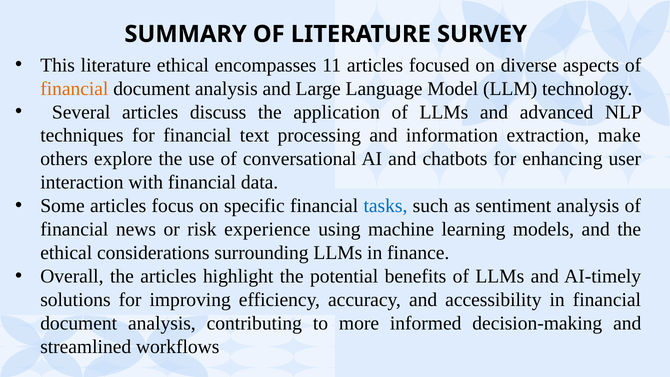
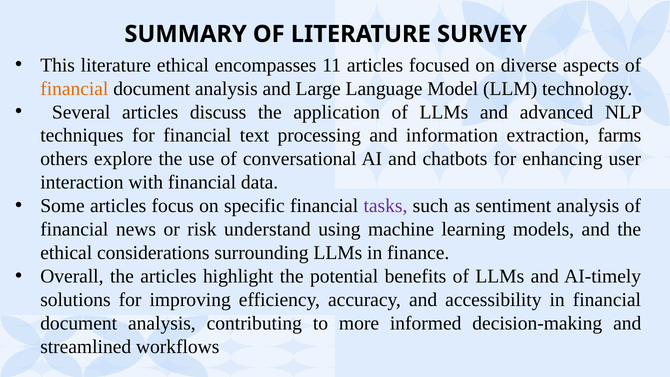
make: make -> farms (619, 135)
tasks colour: blue -> purple (385, 206)
experience: experience -> understand (267, 229)
